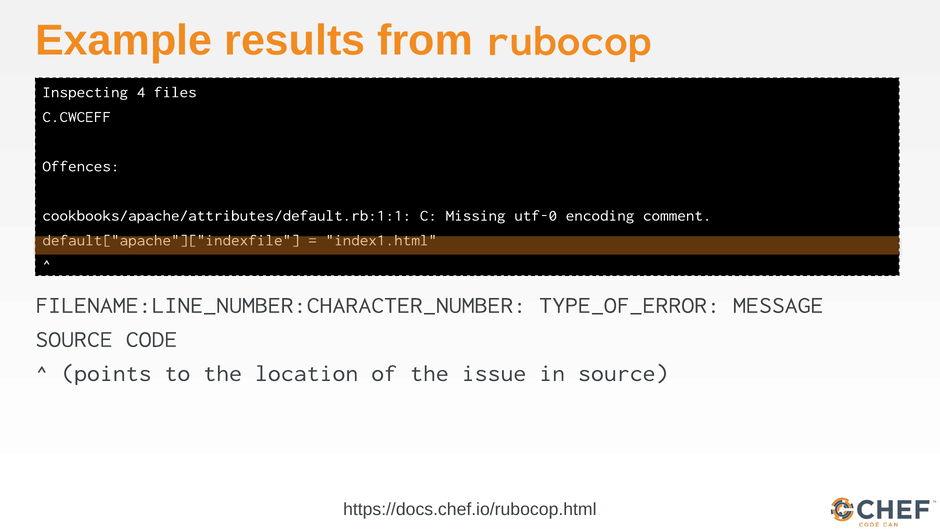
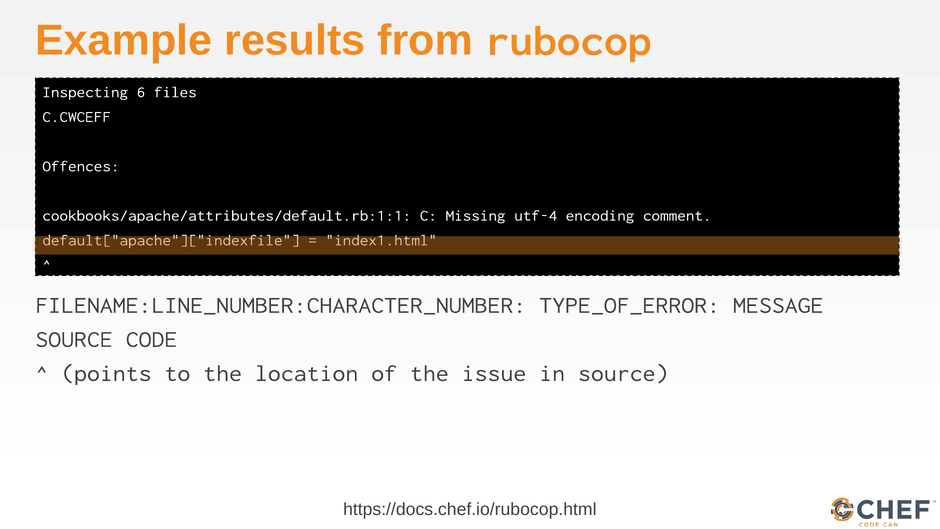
4: 4 -> 6 (141, 92)
utf-0: utf-0 -> utf-4 (536, 215)
